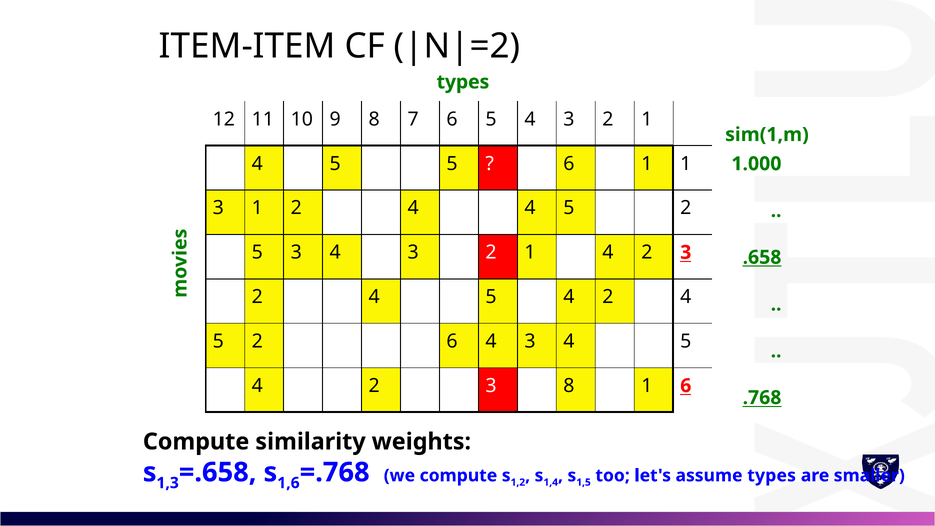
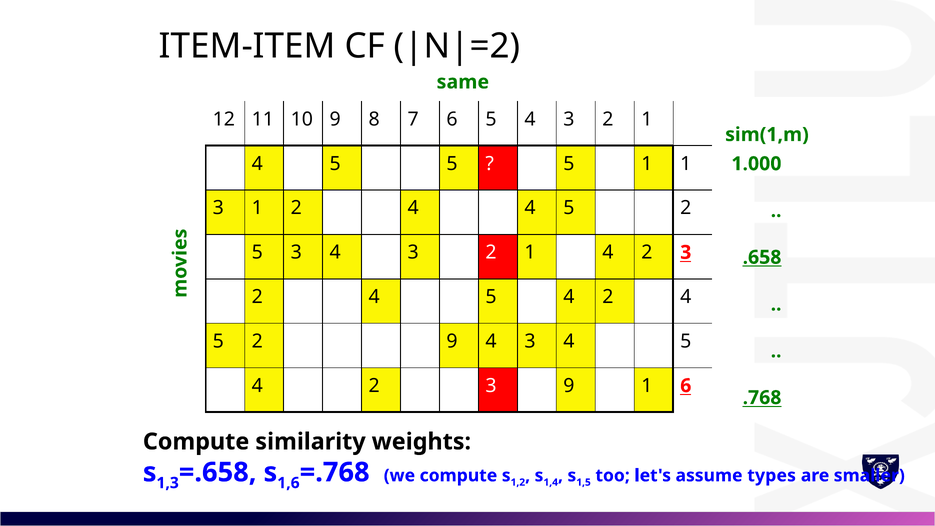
types: types -> same (463, 82)
6: 6 -> 5 (569, 164)
2 6: 6 -> 9 (452, 341)
3 8: 8 -> 9 (569, 386)
